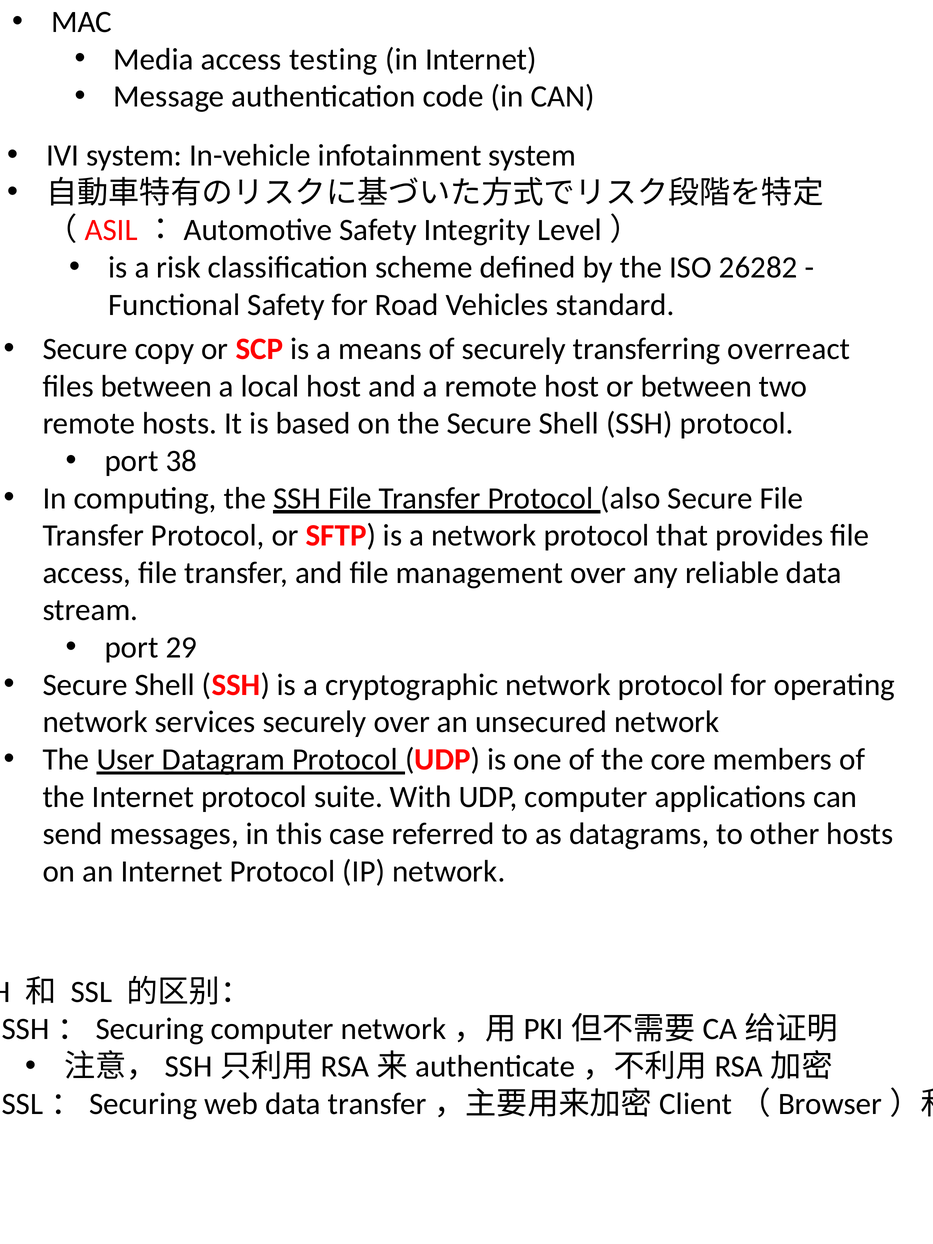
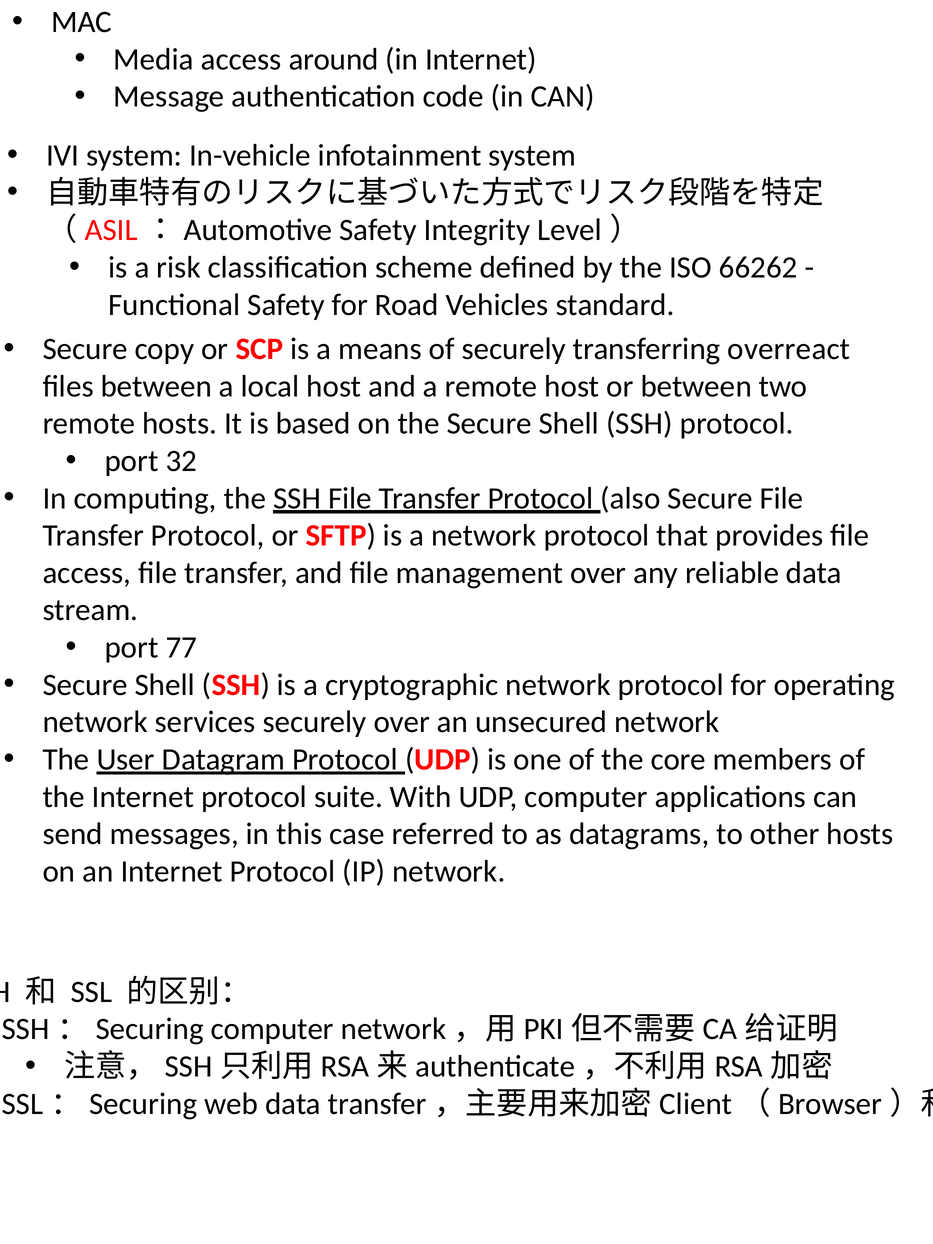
testing: testing -> around (333, 59)
26282: 26282 -> 66262 (758, 267)
38: 38 -> 32 (181, 461)
29: 29 -> 77 (181, 648)
